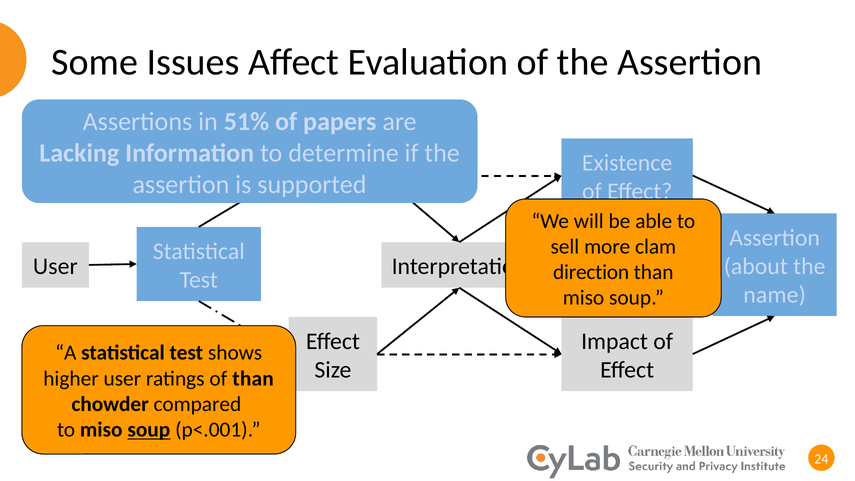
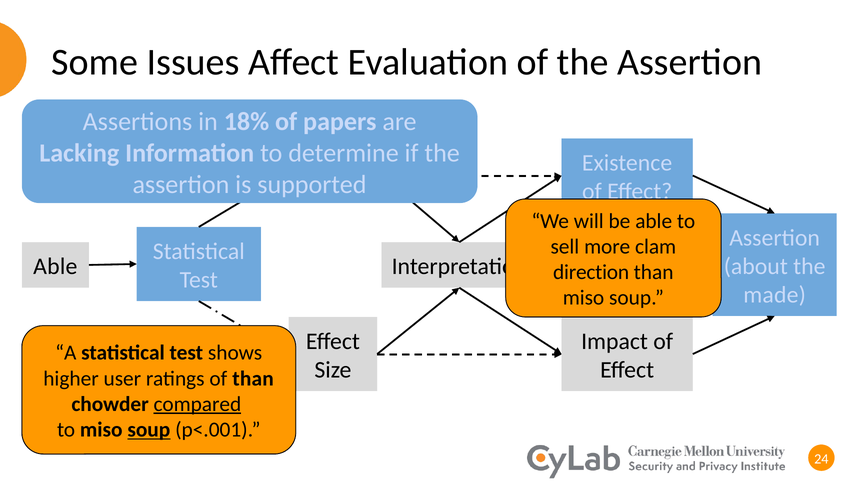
51%: 51% -> 18% (246, 122)
User: User -> Able (55, 267)
name: name -> made (775, 295)
compared underline: none -> present (197, 404)
